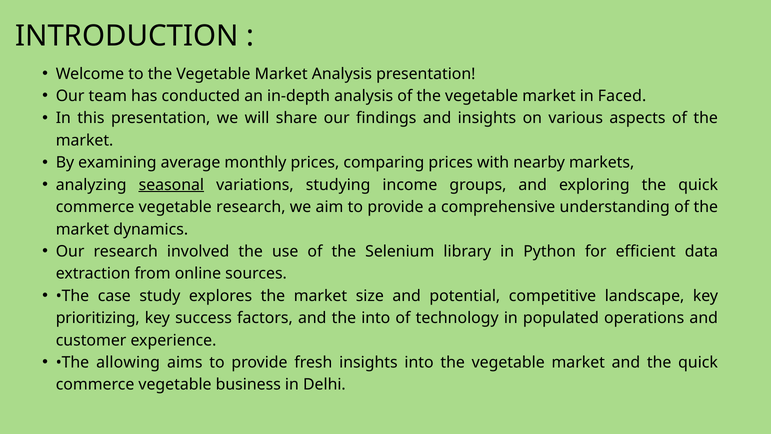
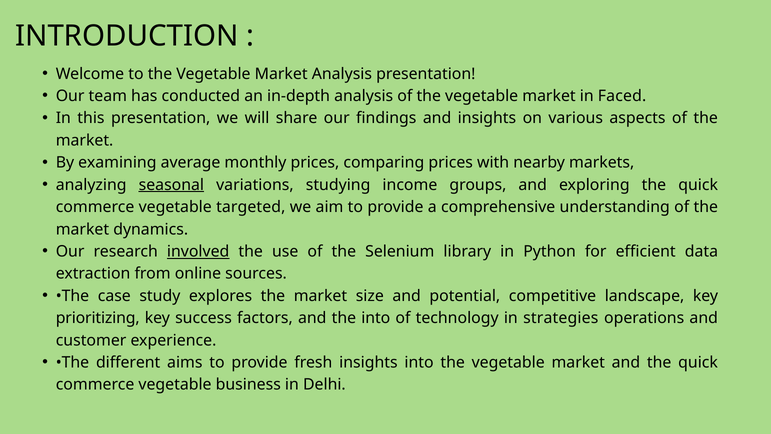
vegetable research: research -> targeted (251, 207)
involved underline: none -> present (198, 251)
populated: populated -> strategies (561, 318)
allowing: allowing -> different (128, 362)
